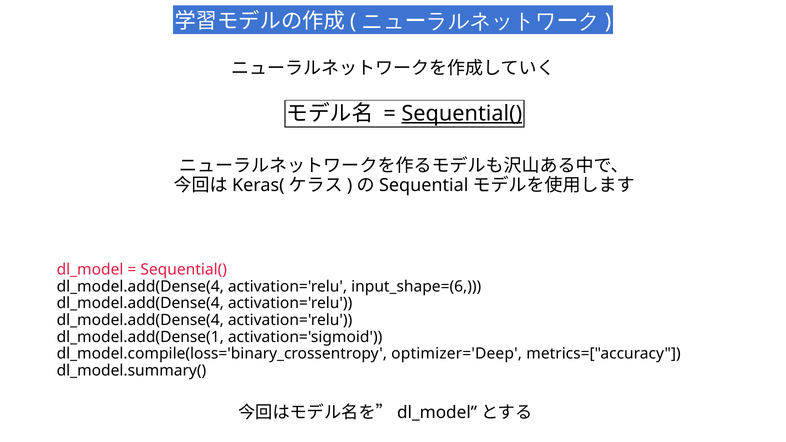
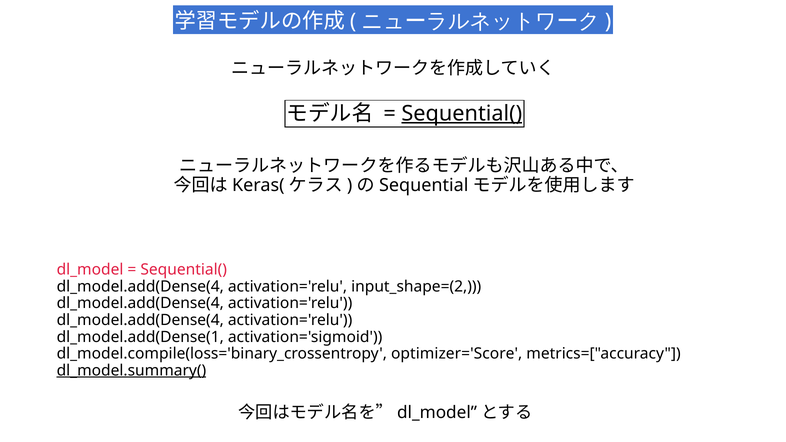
input_shape=(6: input_shape=(6 -> input_shape=(2 (416, 287)
optimizer='Deep: optimizer='Deep -> optimizer='Score (457, 354)
dl_model.summary( underline: none -> present (131, 371)
